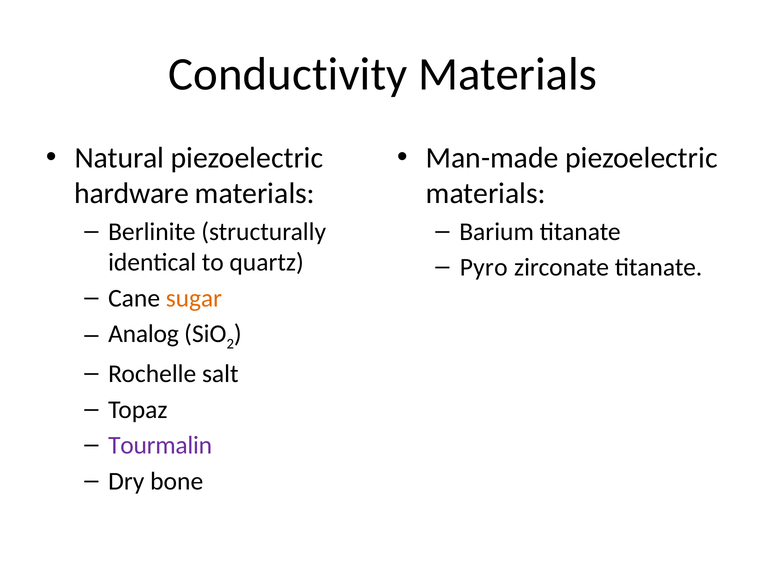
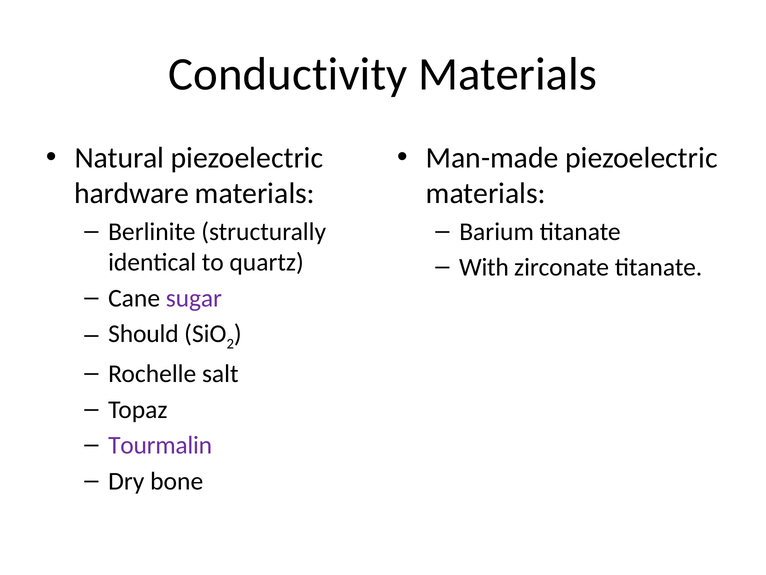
Pyro: Pyro -> With (484, 267)
sugar colour: orange -> purple (194, 298)
Analog: Analog -> Should (143, 334)
